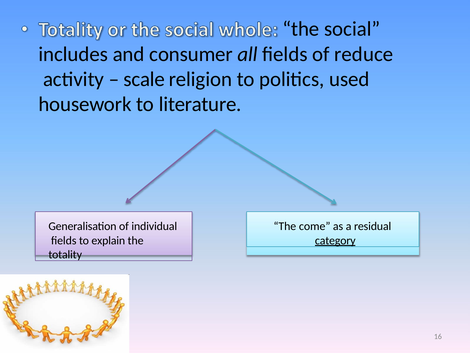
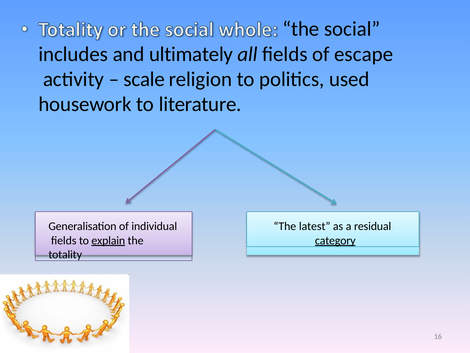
consumer: consumer -> ultimately (191, 54)
reduce: reduce -> escape (364, 54)
come: come -> latest (315, 226)
explain underline: none -> present (108, 240)
